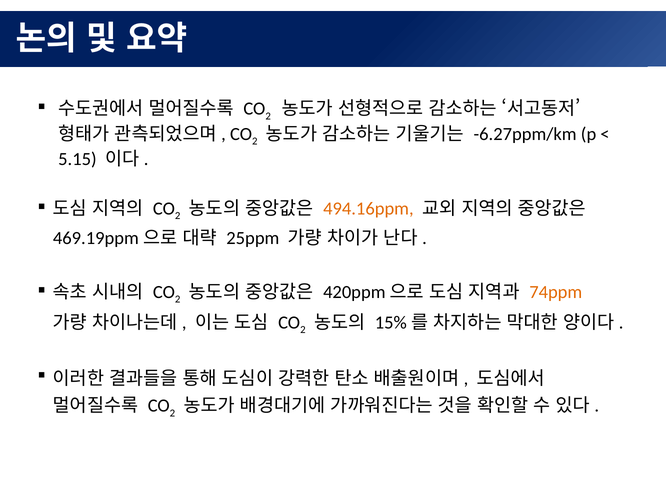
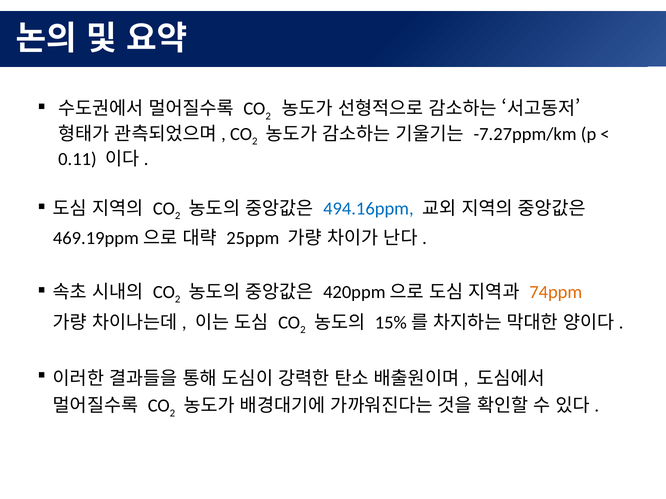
-6.27ppm/km: -6.27ppm/km -> -7.27ppm/km (525, 134)
5.15: 5.15 -> 0.11 (77, 159)
494.16ppm colour: orange -> blue (368, 209)
